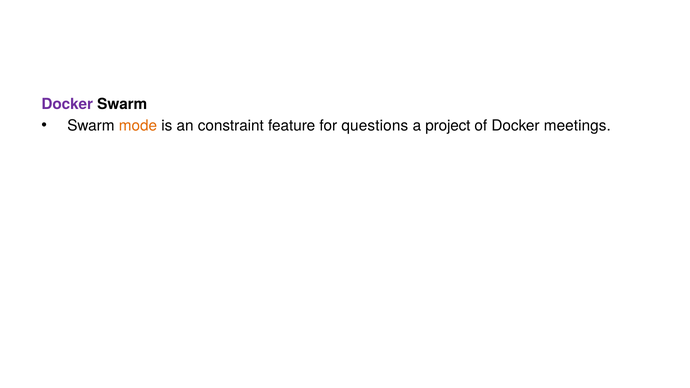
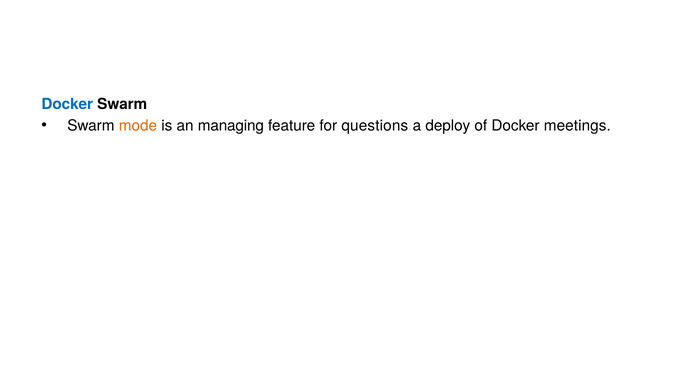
Docker colour: purple -> blue (67, 104)
constraint: constraint -> managing (231, 126)
project: project -> deploy (448, 126)
